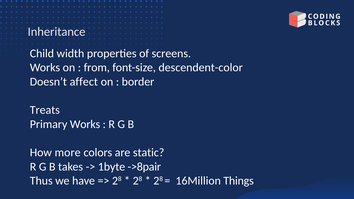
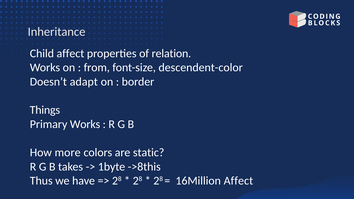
Child width: width -> affect (70, 53)
screens: screens -> relation (171, 53)
affect: affect -> adapt (84, 82)
Treats: Treats -> Things (45, 110)
->8pair: ->8pair -> ->8this (144, 167)
16Million Things: Things -> Affect (238, 181)
